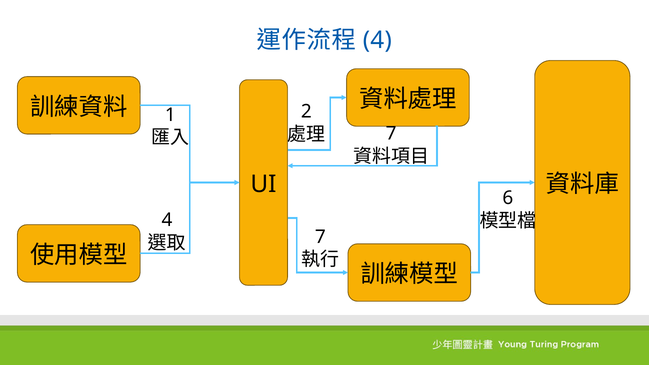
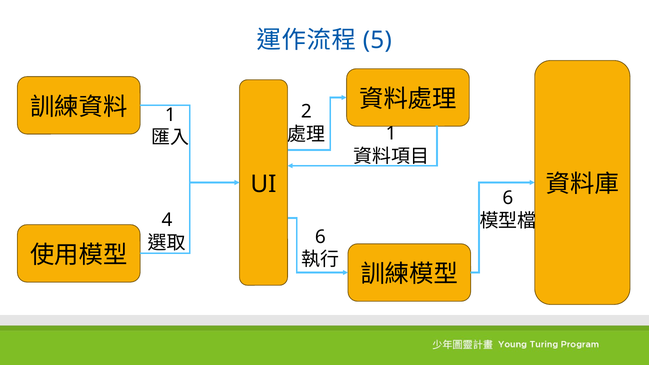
4: 4 -> 5 (377, 40)
7: 7 -> 1 (391, 134)
7: 7 -> 6 (320, 237)
